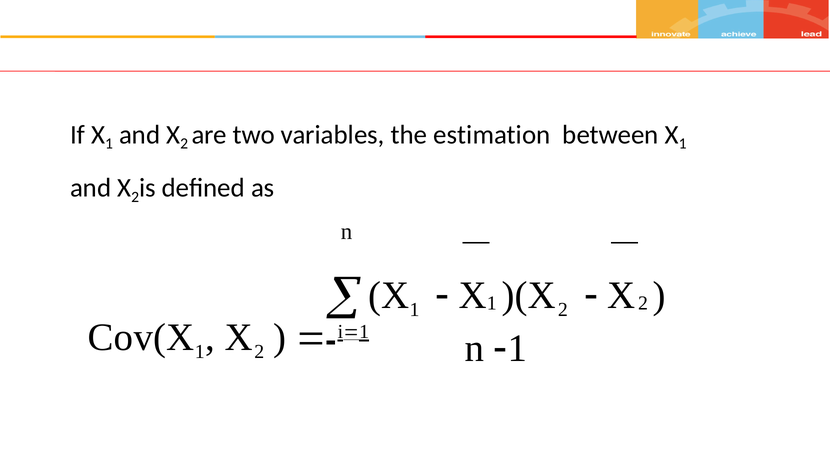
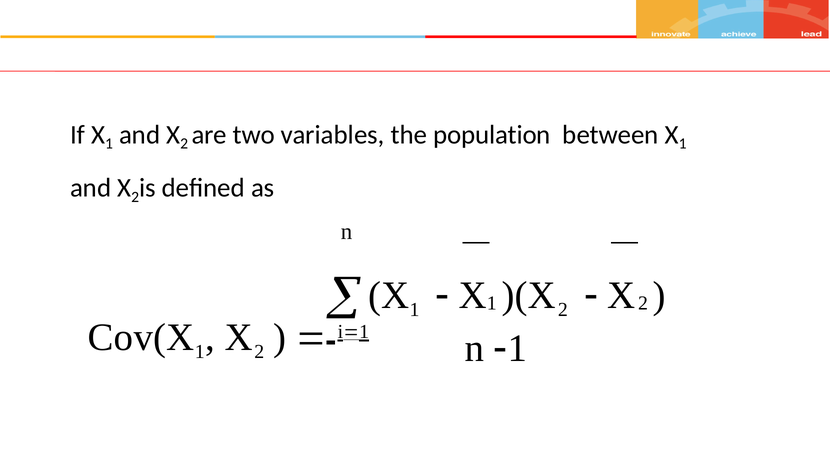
estimation: estimation -> population (492, 135)
